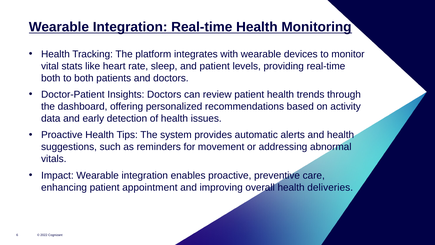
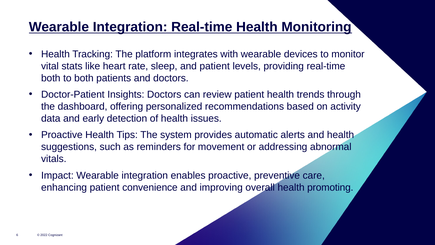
appointment: appointment -> convenience (150, 187)
deliveries: deliveries -> promoting (330, 187)
